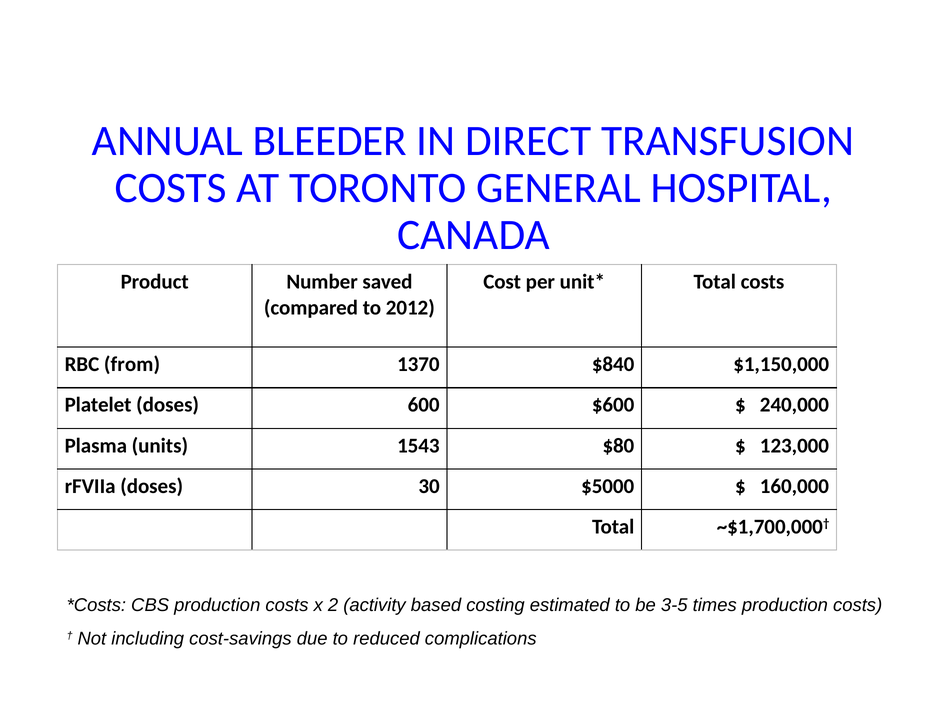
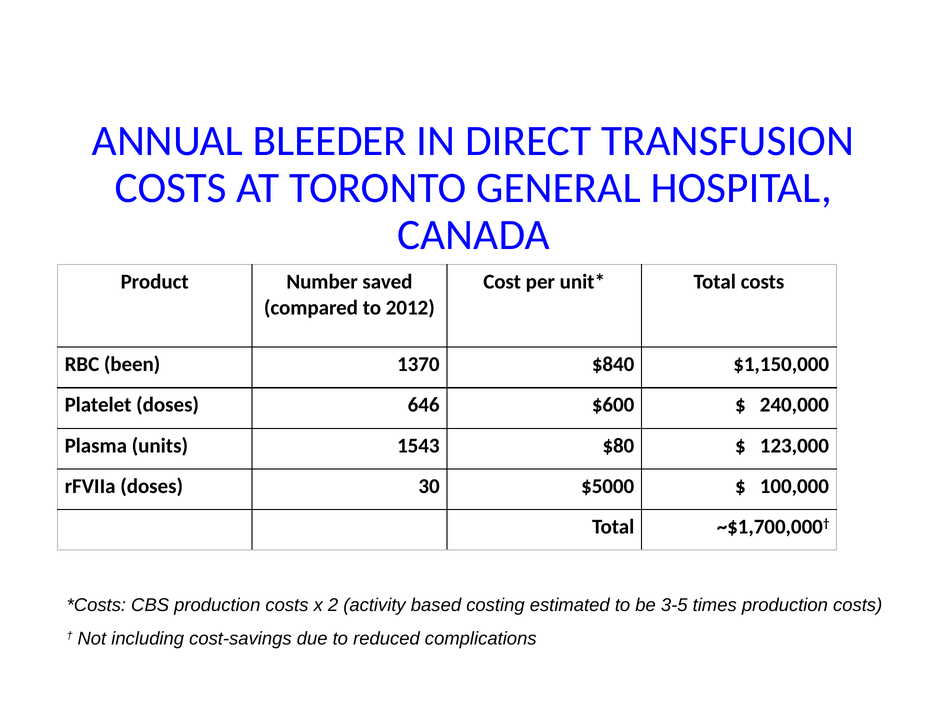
from: from -> been (132, 364)
600: 600 -> 646 (424, 405)
160,000: 160,000 -> 100,000 (794, 486)
